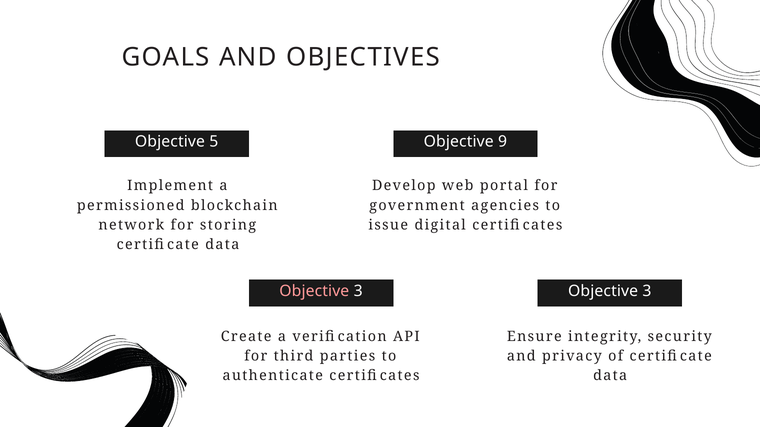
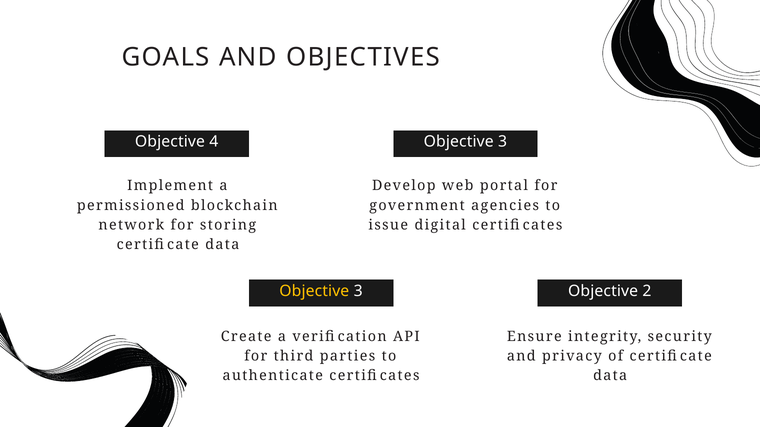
5: 5 -> 4 (214, 142)
9: 9 -> 3 (503, 142)
Objective colour: pink -> yellow (314, 291)
3: 3 -> 2 (647, 291)
